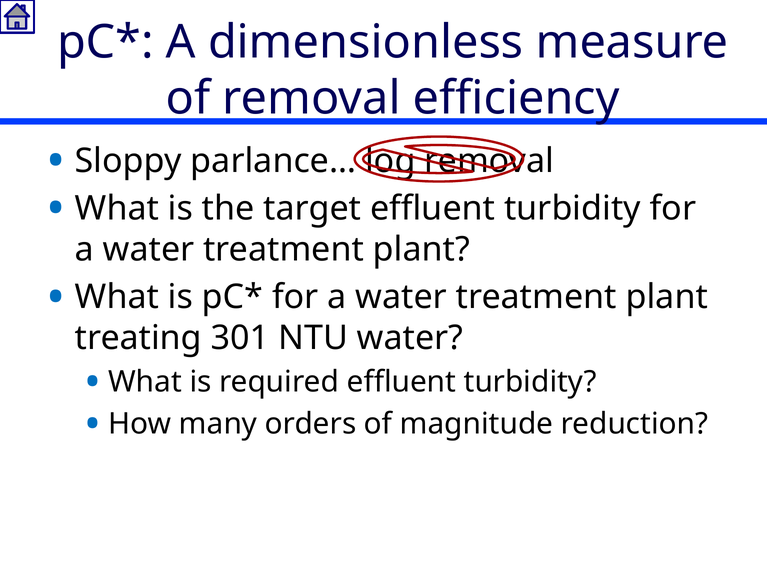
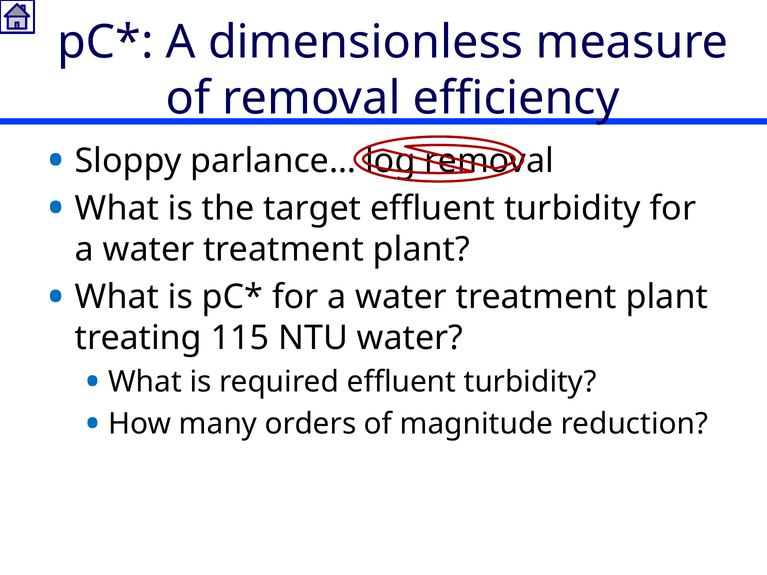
301: 301 -> 115 (240, 338)
